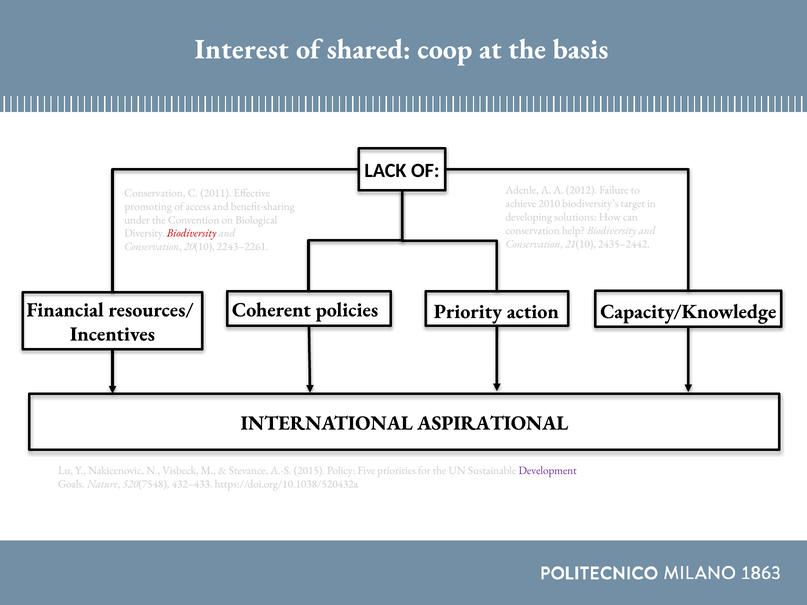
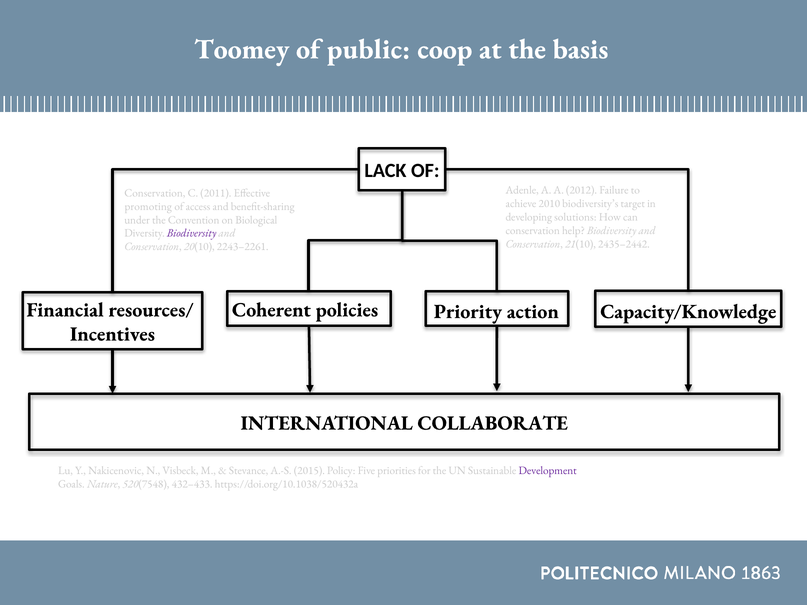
Interest: Interest -> Toomey (242, 49)
shared: shared -> public (369, 49)
Biodiversity colour: red -> purple (192, 233)
ASPIRATIONAL: ASPIRATIONAL -> COLLABORATE (493, 423)
